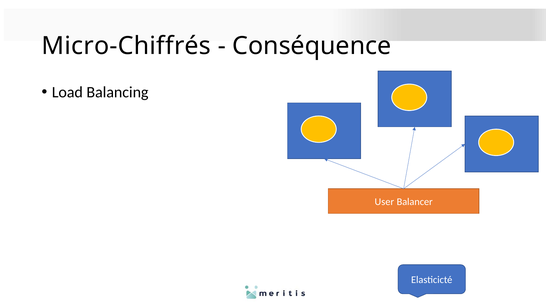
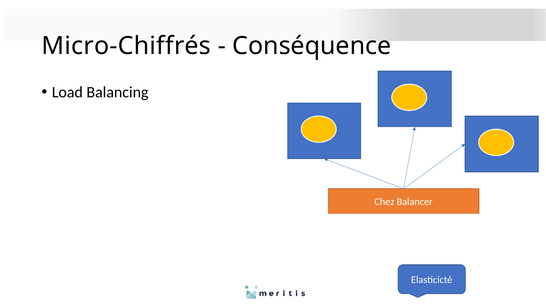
User: User -> Chez (384, 202)
